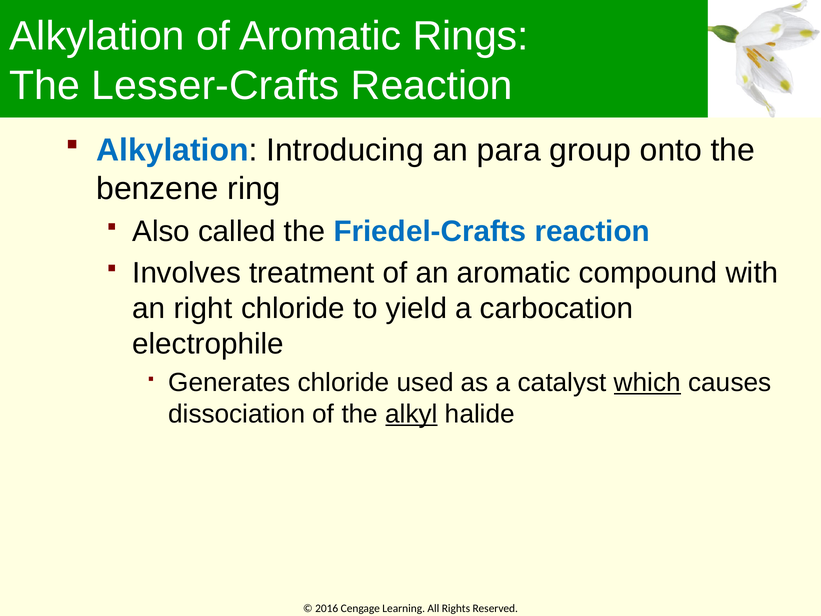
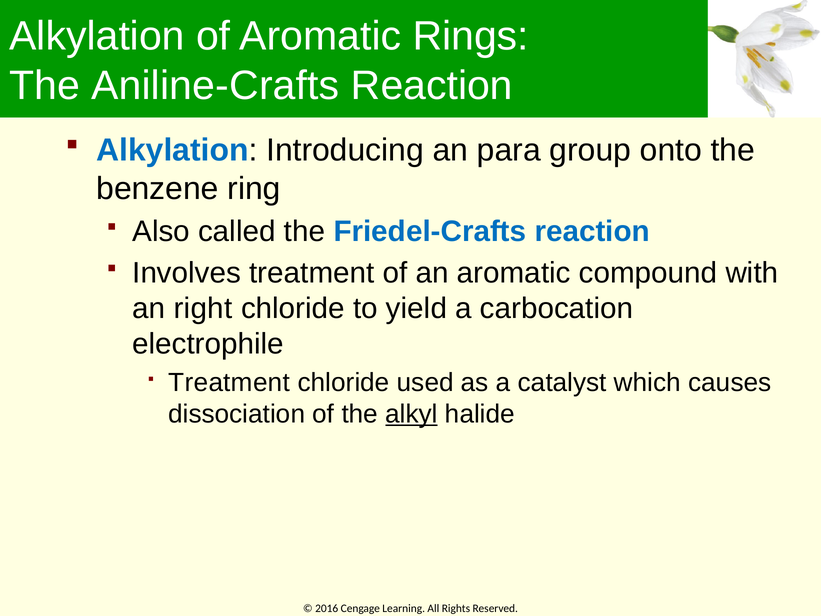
Lesser-Crafts: Lesser-Crafts -> Aniline-Crafts (215, 86)
Generates: Generates -> Treatment (229, 382)
which underline: present -> none (647, 382)
